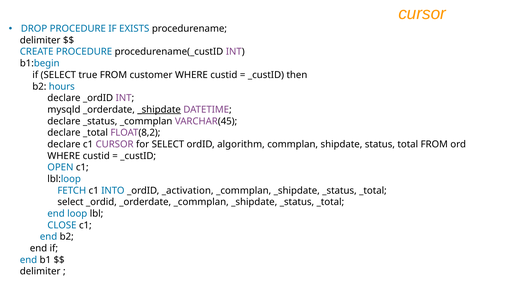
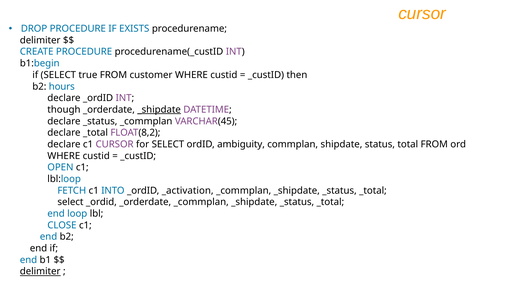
mysqld: mysqld -> though (64, 110)
algorithm: algorithm -> ambiguity (241, 144)
delimiter underline: none -> present (40, 272)
